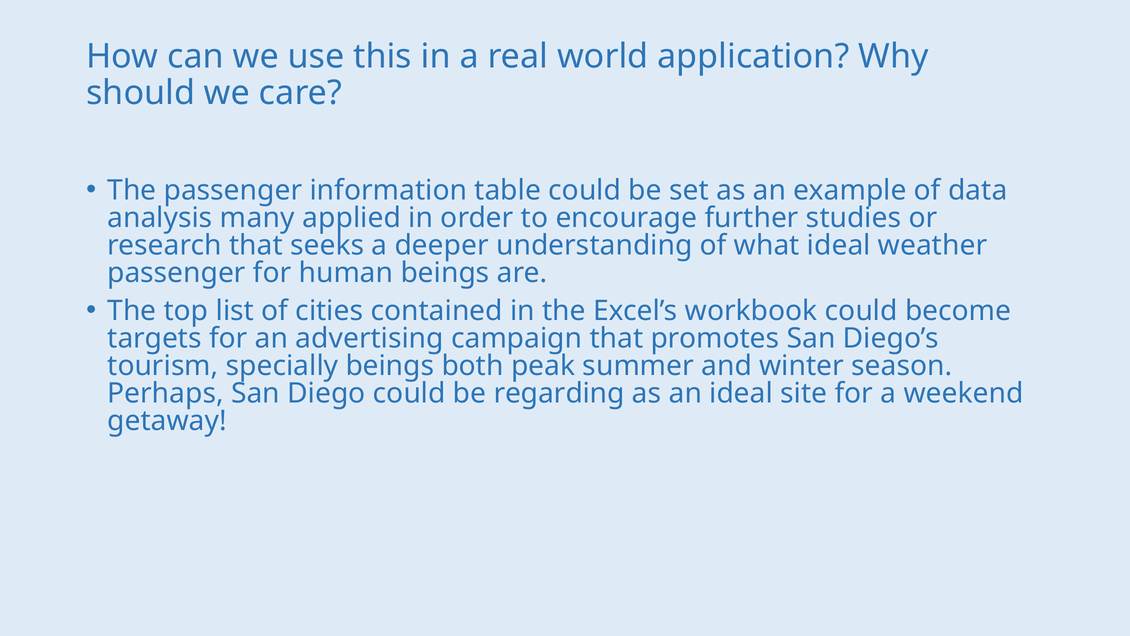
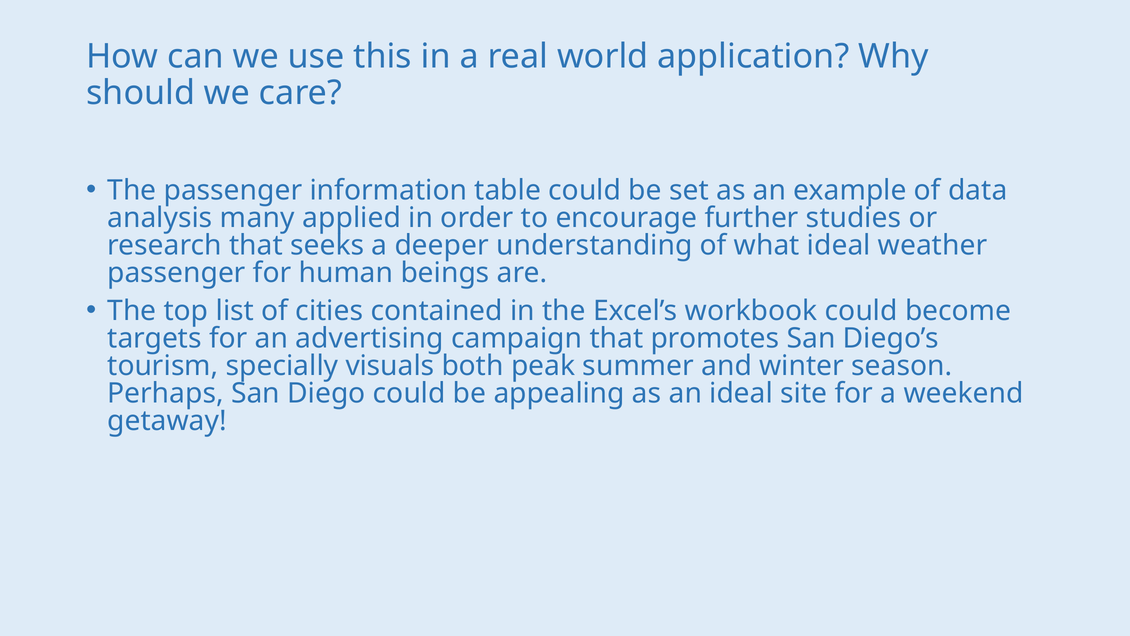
specially beings: beings -> visuals (390, 366)
regarding: regarding -> appealing (559, 393)
